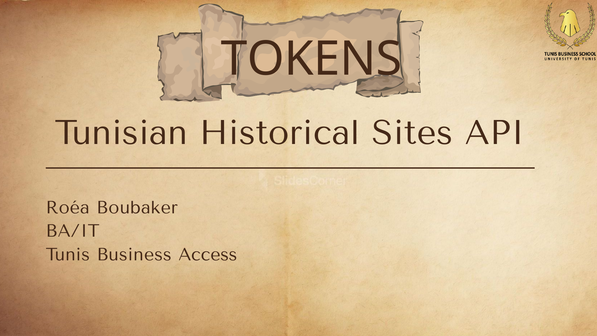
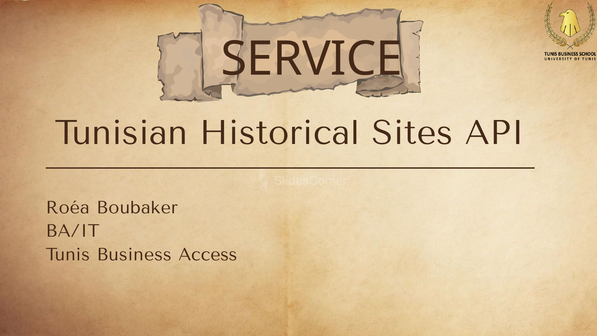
TOKENS: TOKENS -> SERVICE (312, 59)
